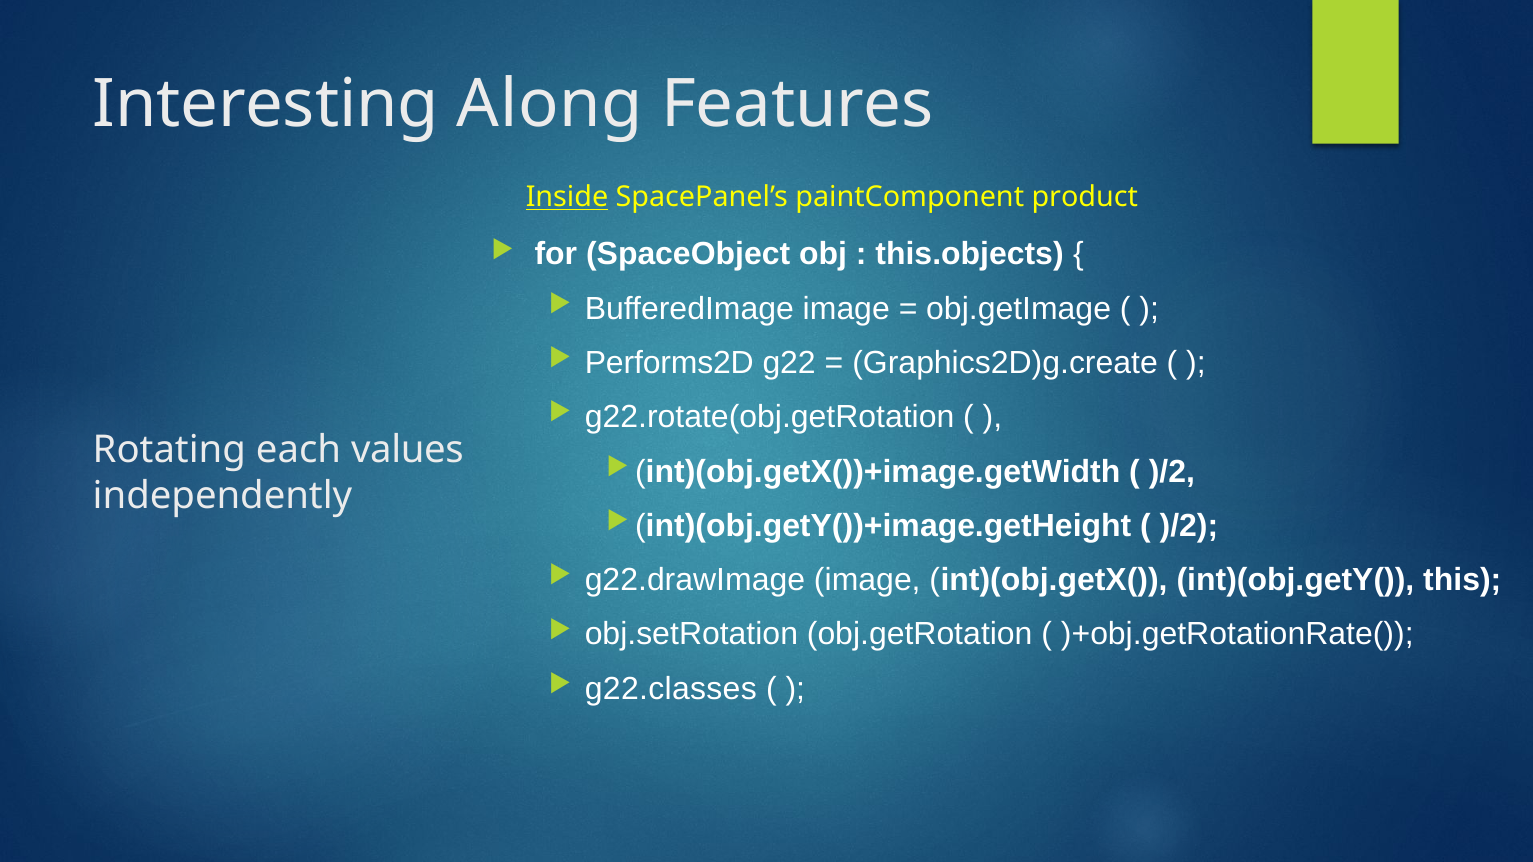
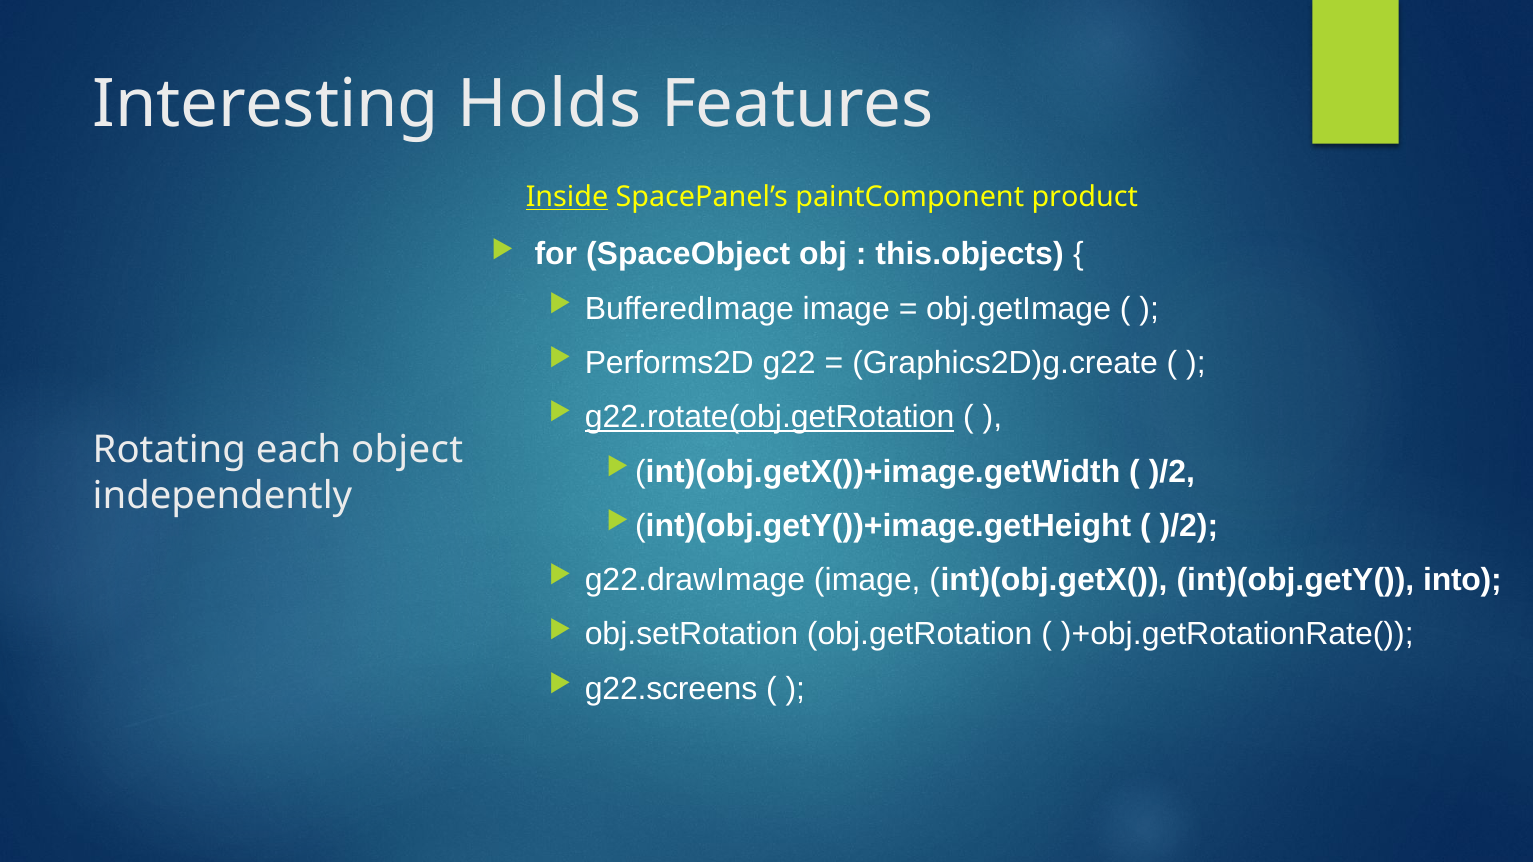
Along: Along -> Holds (550, 104)
g22.rotate(obj.getRotation underline: none -> present (770, 417)
values: values -> object (407, 450)
this: this -> into (1462, 580)
g22.classes: g22.classes -> g22.screens (671, 689)
